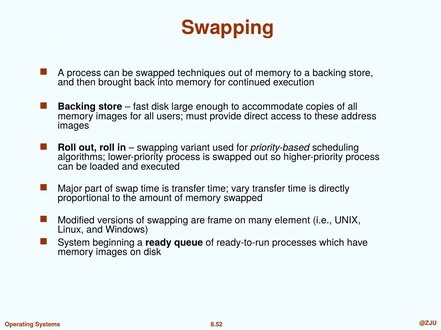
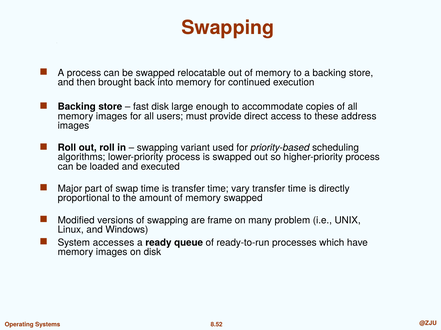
techniques: techniques -> relocatable (202, 73)
element: element -> problem (292, 221)
beginning: beginning -> accesses (114, 243)
